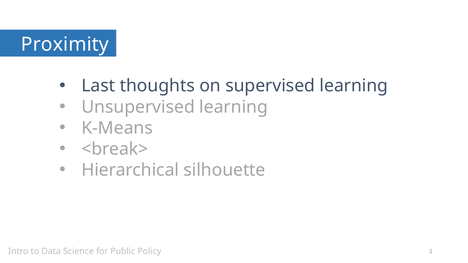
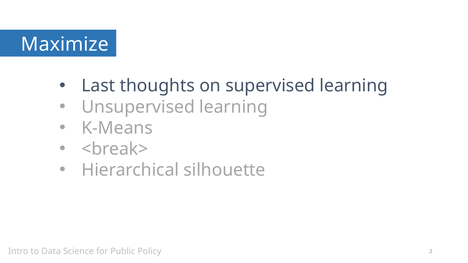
Proximity: Proximity -> Maximize (65, 45)
